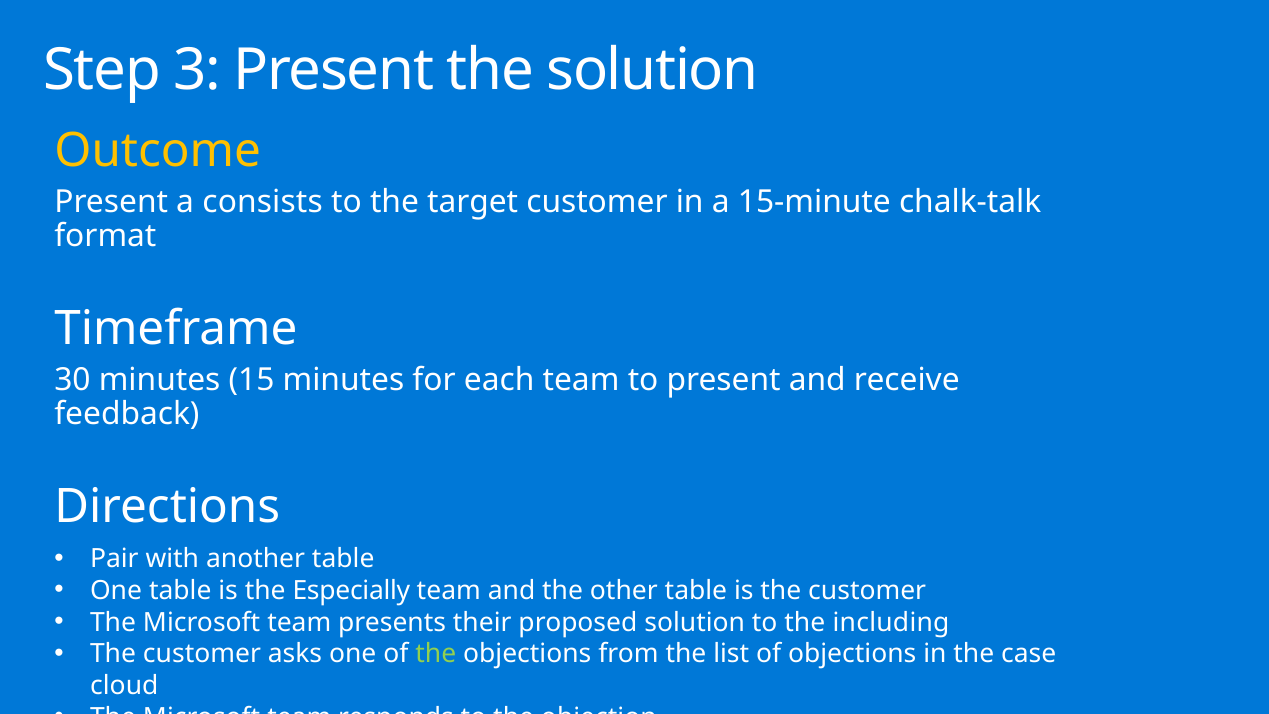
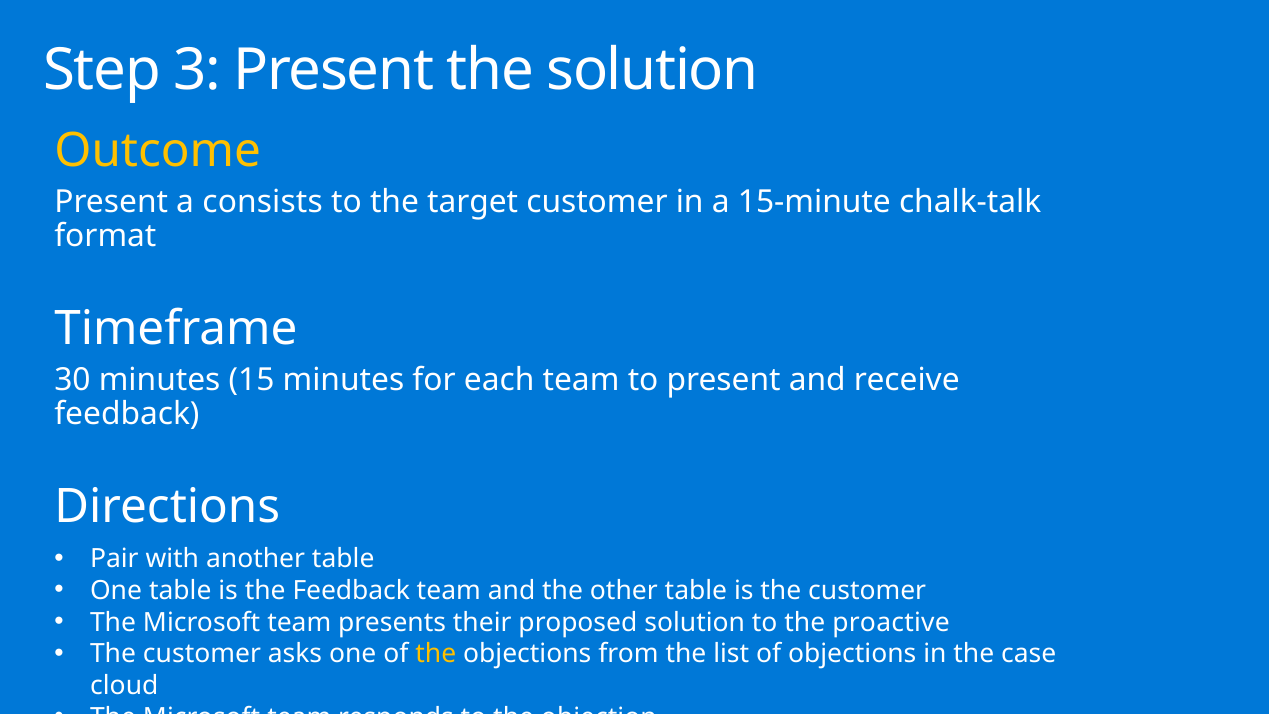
the Especially: Especially -> Feedback (351, 591)
including: including -> proactive (891, 622)
the colour: light green -> yellow (436, 654)
